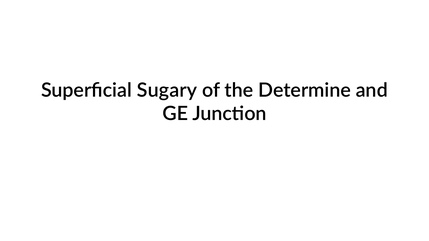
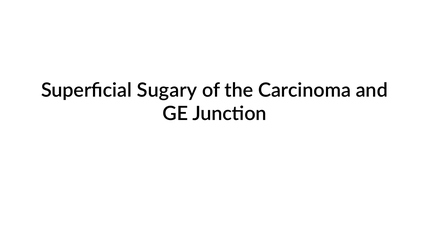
Determine: Determine -> Carcinoma (304, 90)
